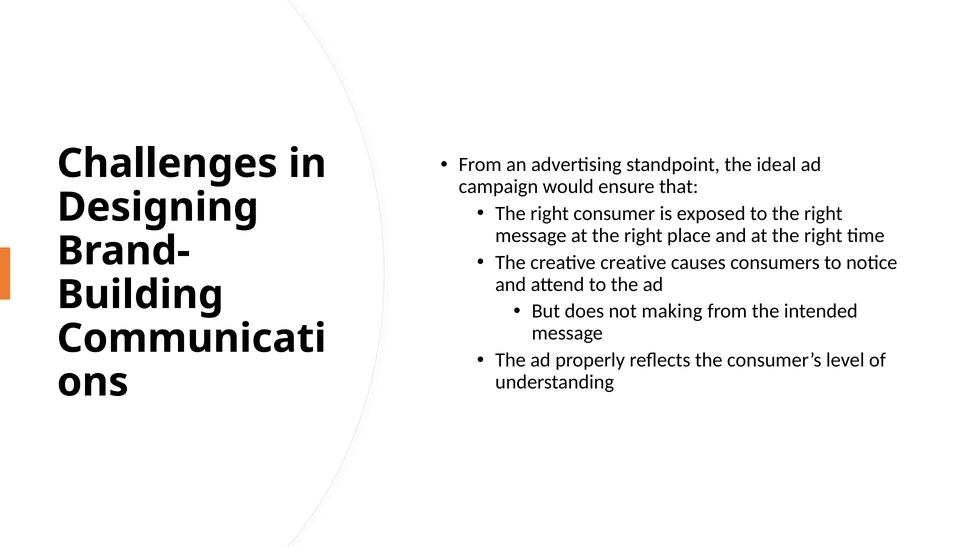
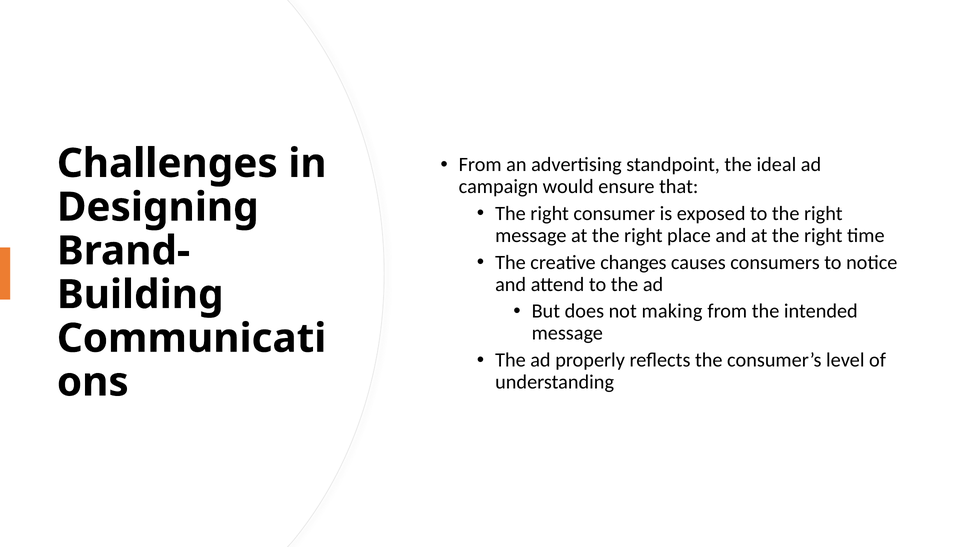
creative creative: creative -> changes (633, 262)
